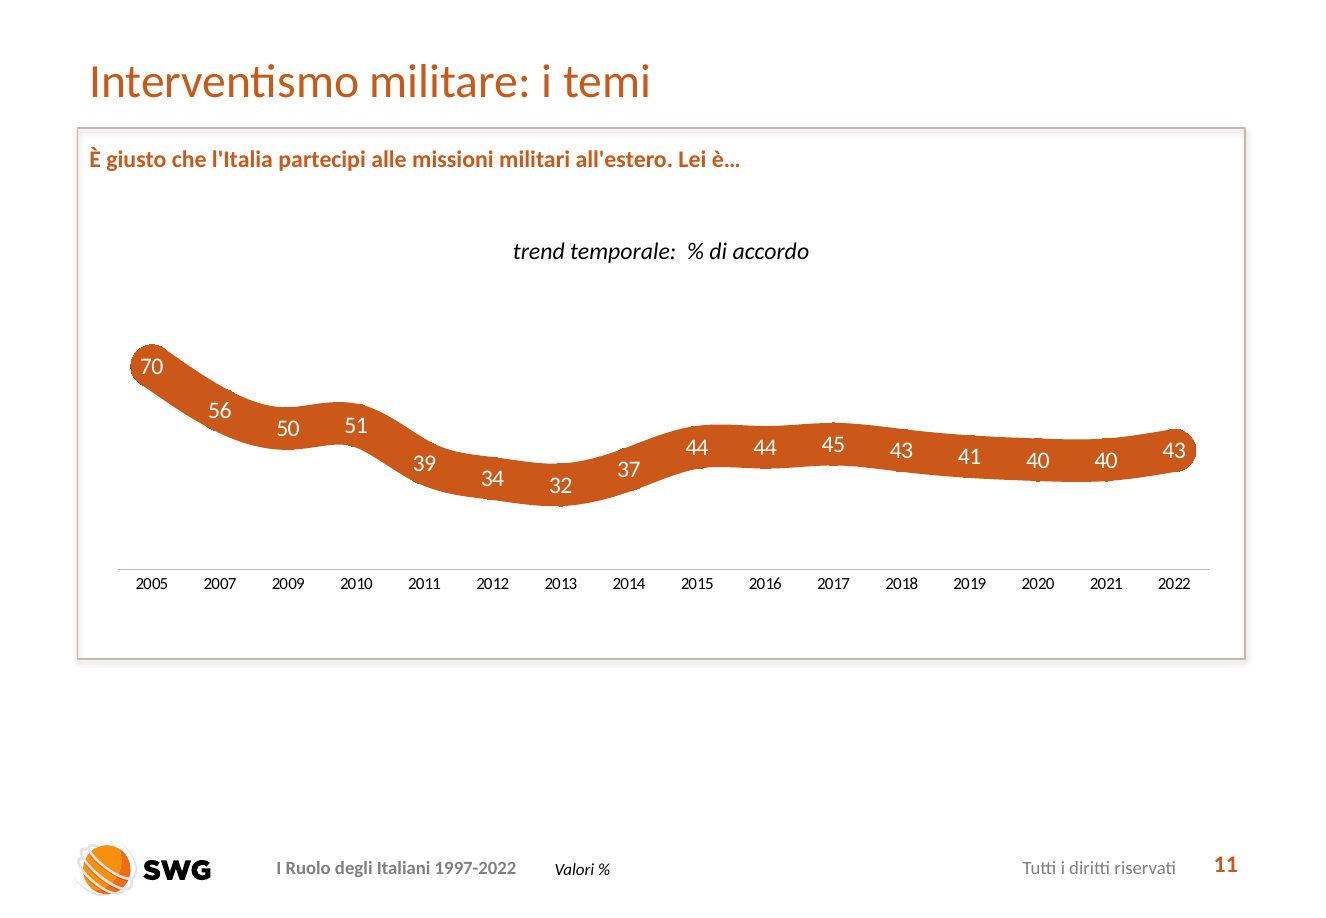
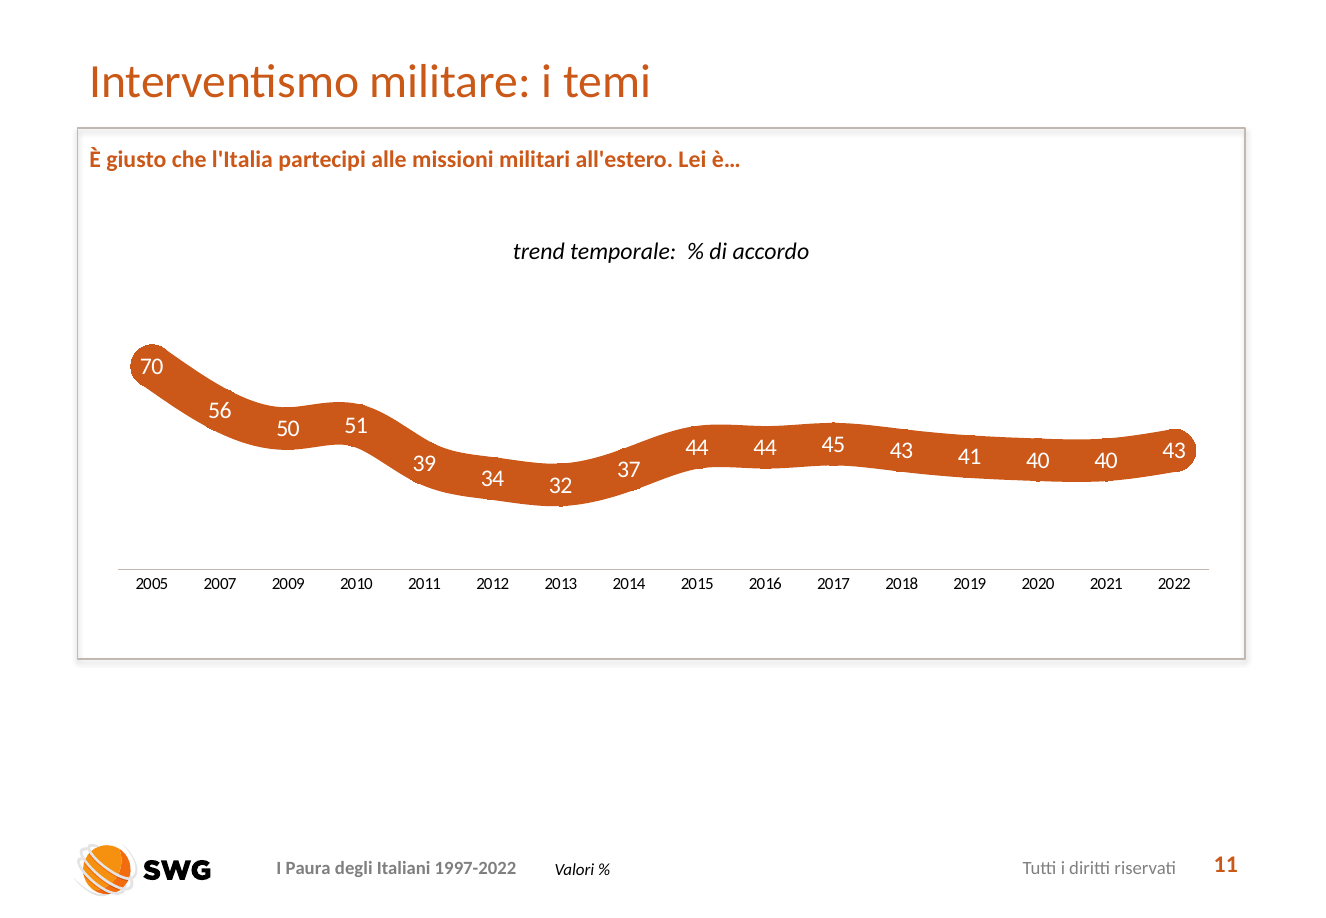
Ruolo: Ruolo -> Paura (308, 868)
